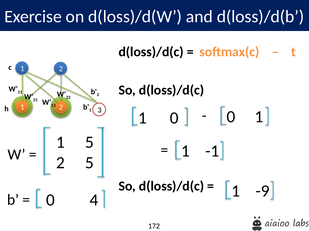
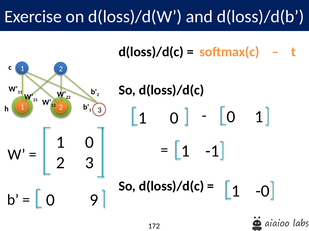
5: 5 -> 0 (89, 143)
5: 5 -> 3 (89, 163)
-9: -9 -> -0 (263, 192)
4: 4 -> 9 (94, 201)
